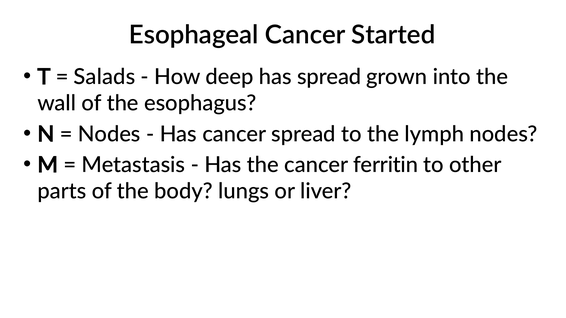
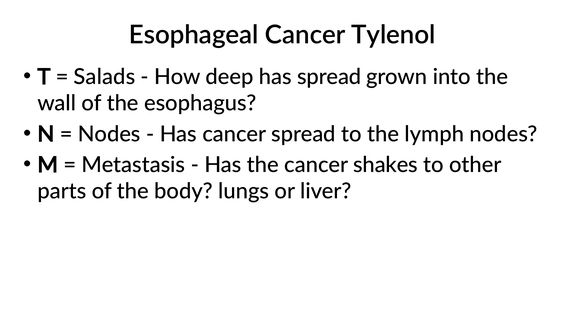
Started: Started -> Tylenol (393, 35)
ferritin: ferritin -> shakes (385, 165)
